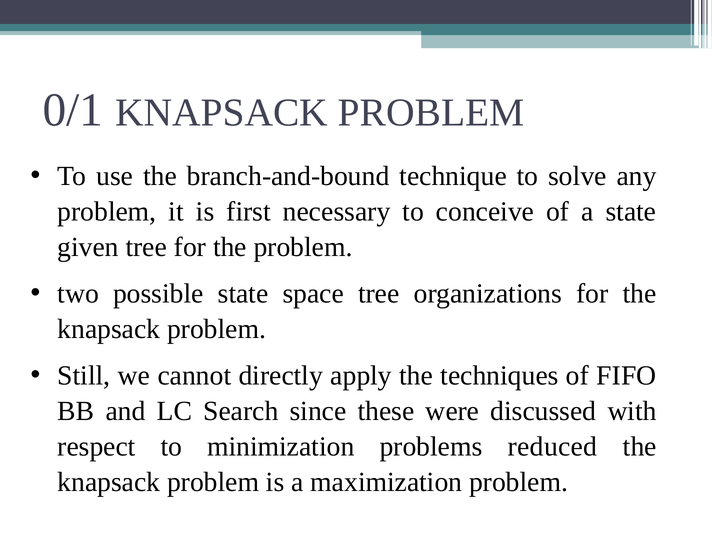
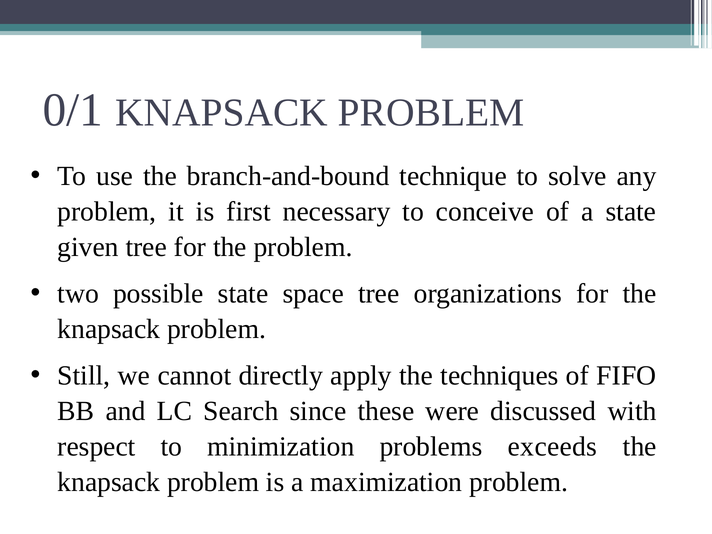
reduced: reduced -> exceeds (552, 447)
